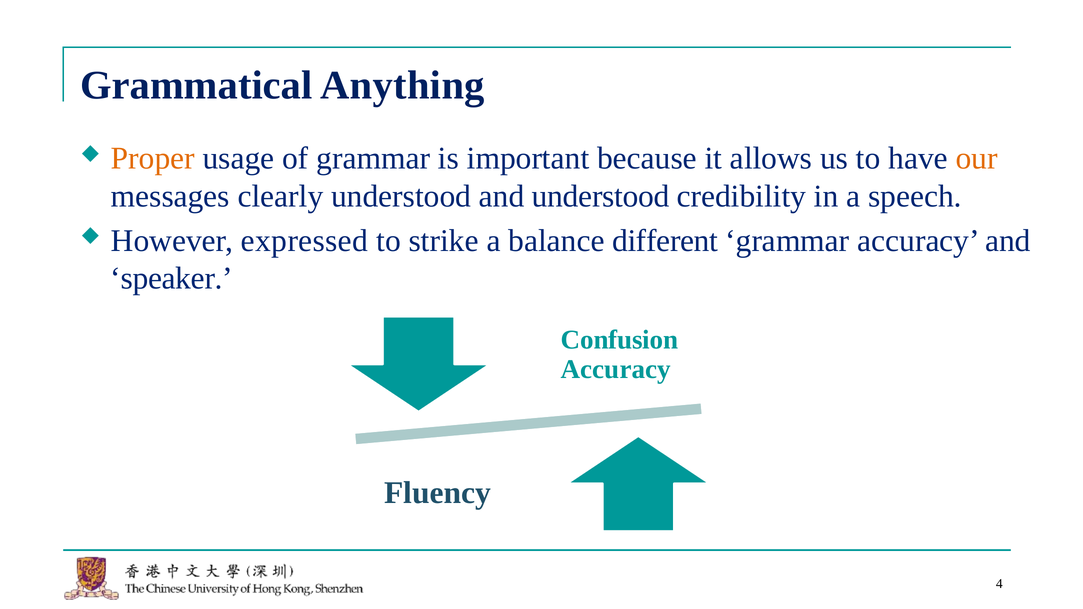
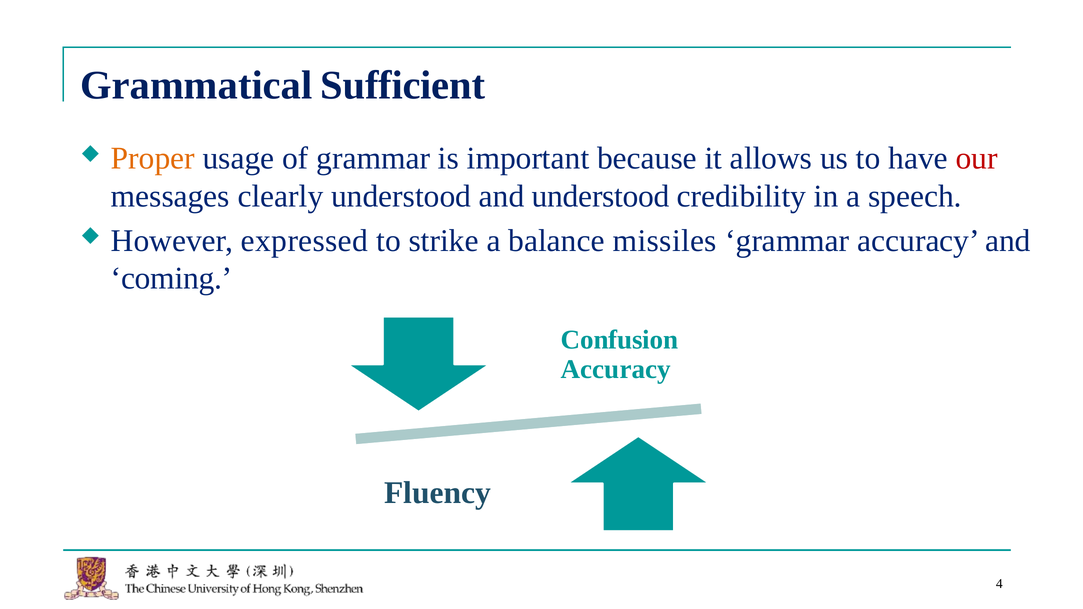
Anything: Anything -> Sufficient (403, 85)
our colour: orange -> red (977, 158)
different: different -> missiles (665, 241)
speaker: speaker -> coming (172, 279)
